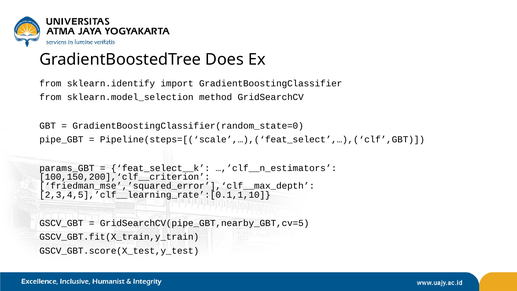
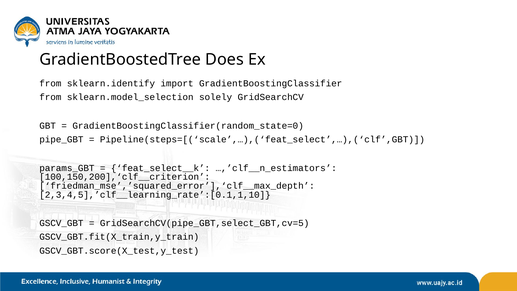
method: method -> solely (216, 97)
GridSearchCV(pipe_GBT,nearby_GBT,cv=5: GridSearchCV(pipe_GBT,nearby_GBT,cv=5 -> GridSearchCV(pipe_GBT,select_GBT,cv=5 (205, 223)
